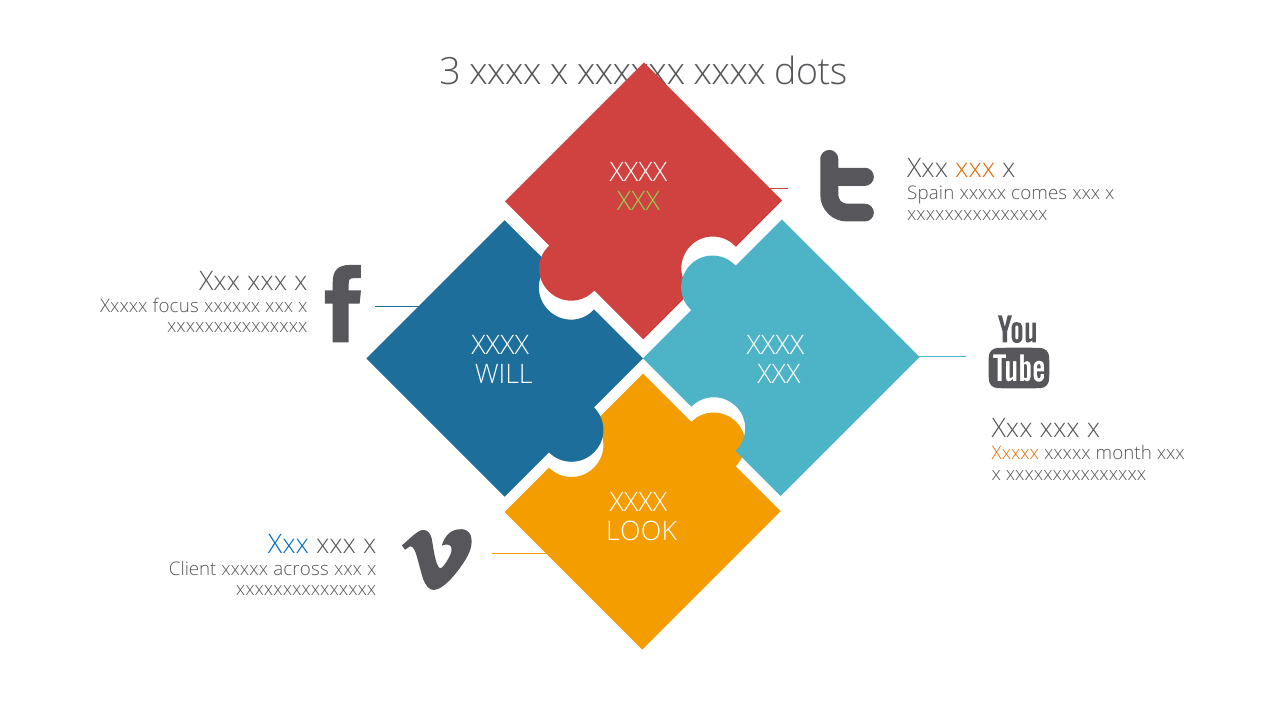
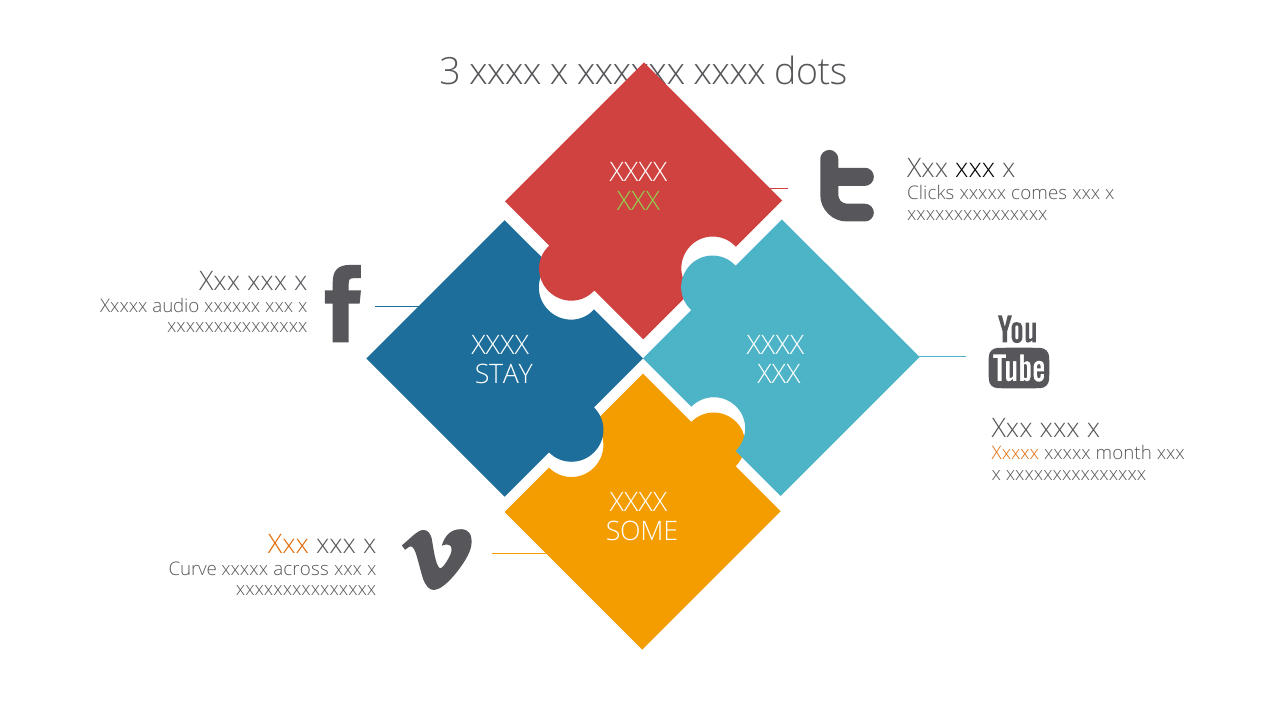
xxx colour: orange -> black (975, 169)
Spain: Spain -> Clicks (931, 194)
focus: focus -> audio (176, 306)
WILL: WILL -> STAY (504, 375)
LOOK: LOOK -> SOME (642, 532)
Xxx colour: blue -> orange (289, 545)
Client: Client -> Curve (193, 570)
